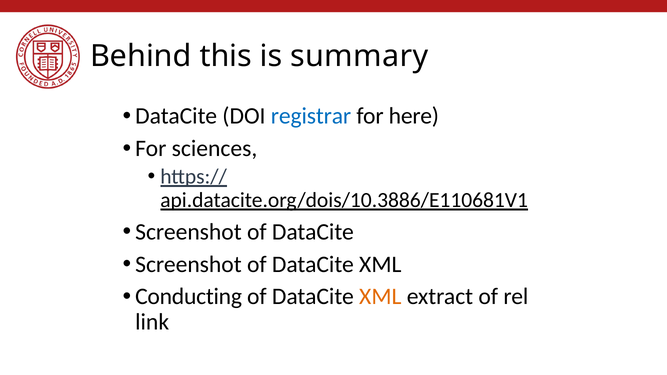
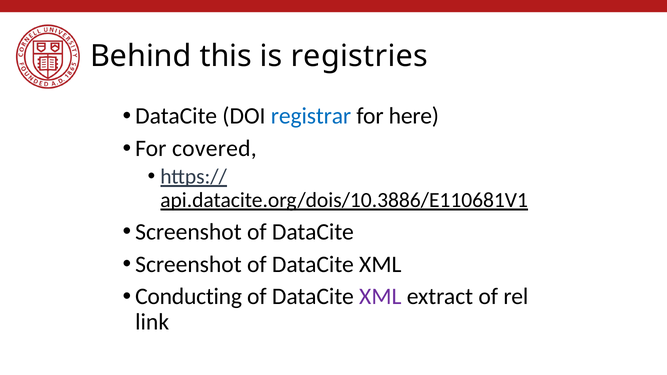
summary: summary -> registries (359, 56)
sciences: sciences -> covered (214, 149)
XML colour: orange -> purple (380, 297)
